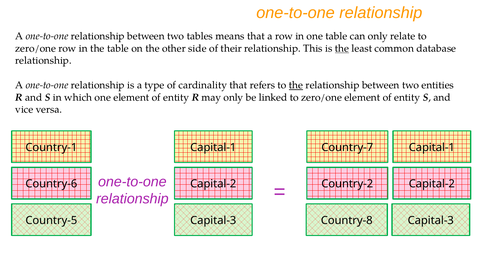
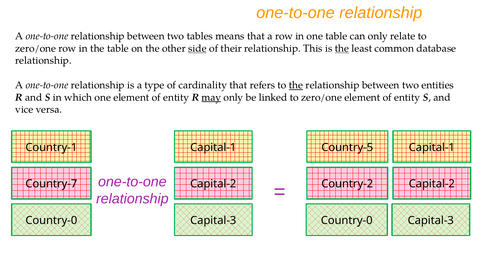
side underline: none -> present (197, 48)
may underline: none -> present (211, 97)
Country-7: Country-7 -> Country-5 (347, 147)
Country-6: Country-6 -> Country-7 (51, 184)
Country-5: Country-5 -> Country-0 (51, 220)
Capital-3 Country-8: Country-8 -> Country-0 (347, 220)
